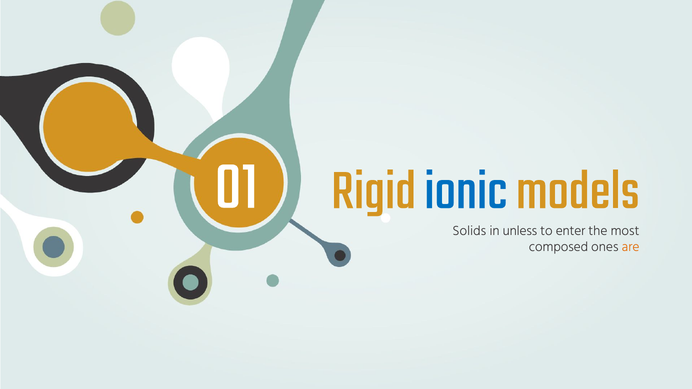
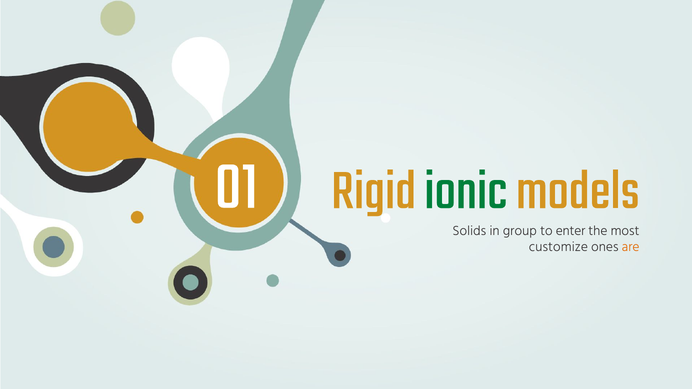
ionic colour: blue -> green (466, 189)
unless: unless -> group (520, 231)
composed: composed -> customize (558, 247)
